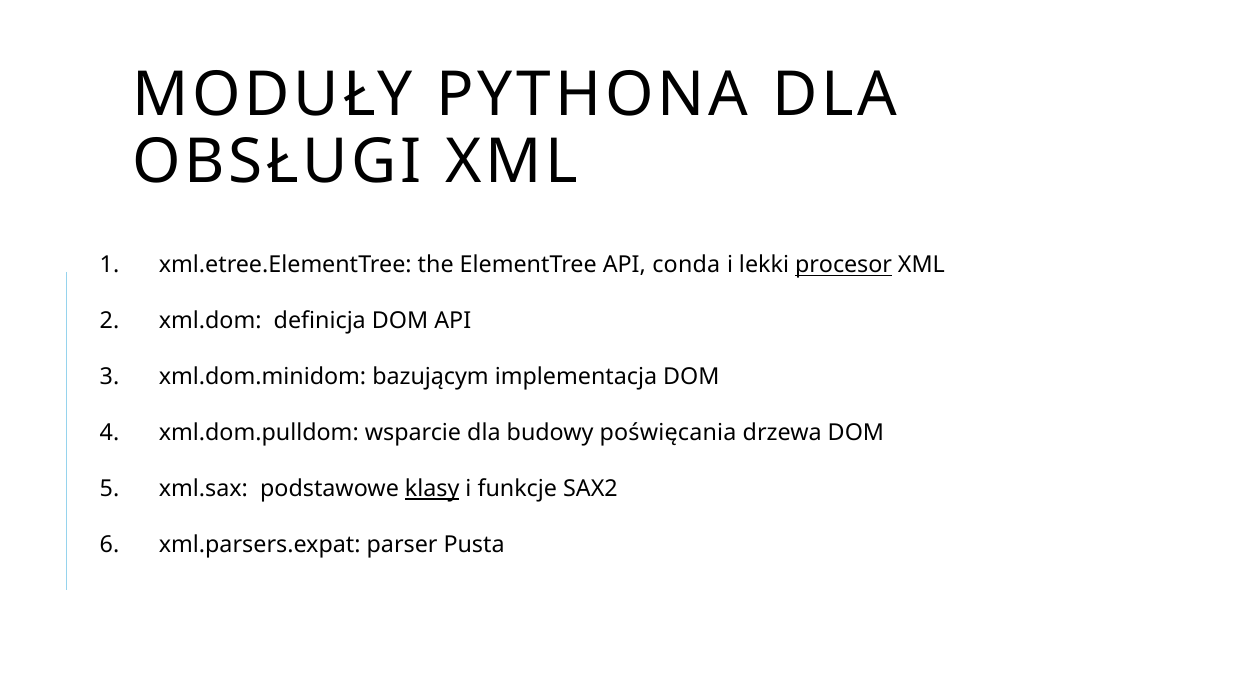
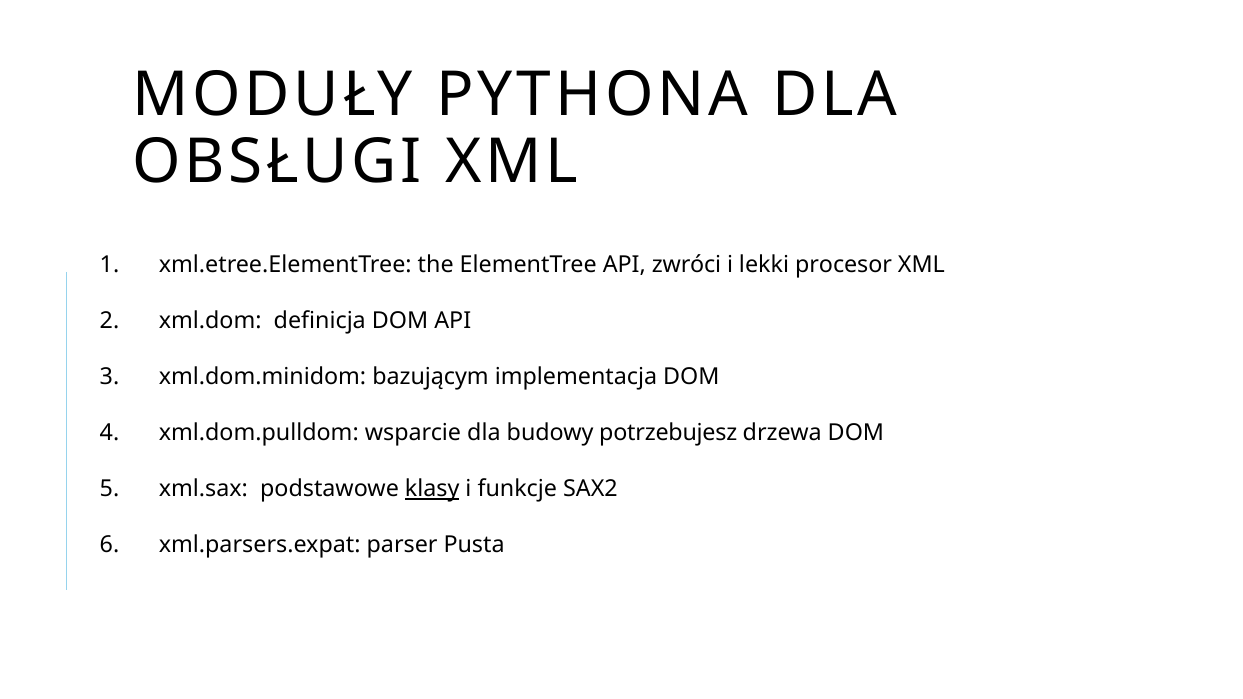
conda: conda -> zwróci (687, 265)
procesor underline: present -> none (844, 265)
poświęcania: poświęcania -> potrzebujesz (668, 433)
